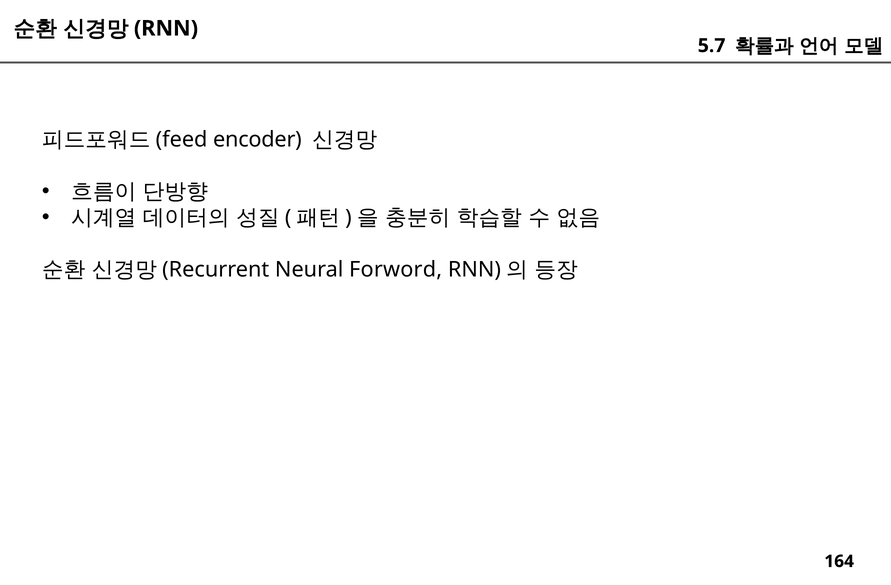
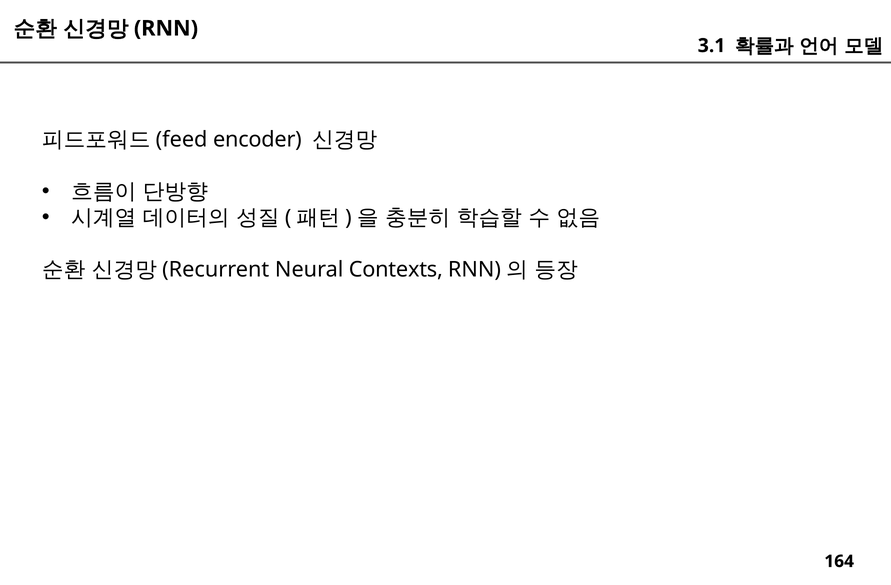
5.7: 5.7 -> 3.1 (712, 46)
Forword: Forword -> Contexts (396, 270)
